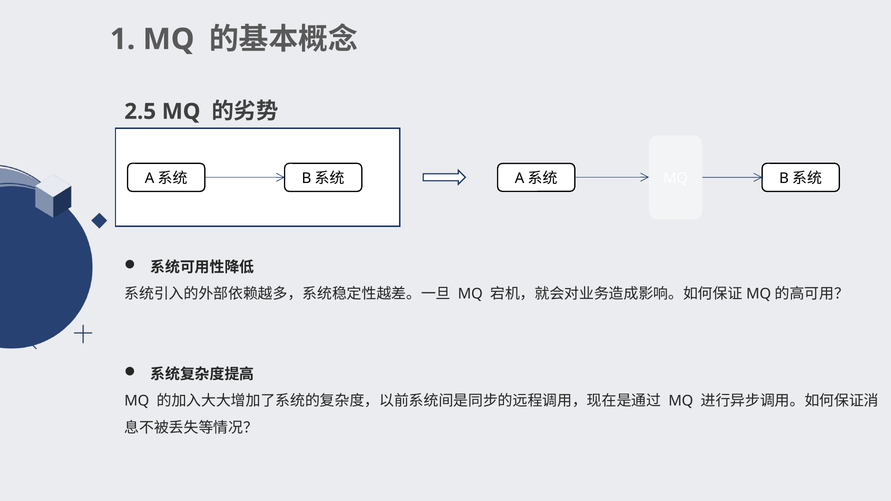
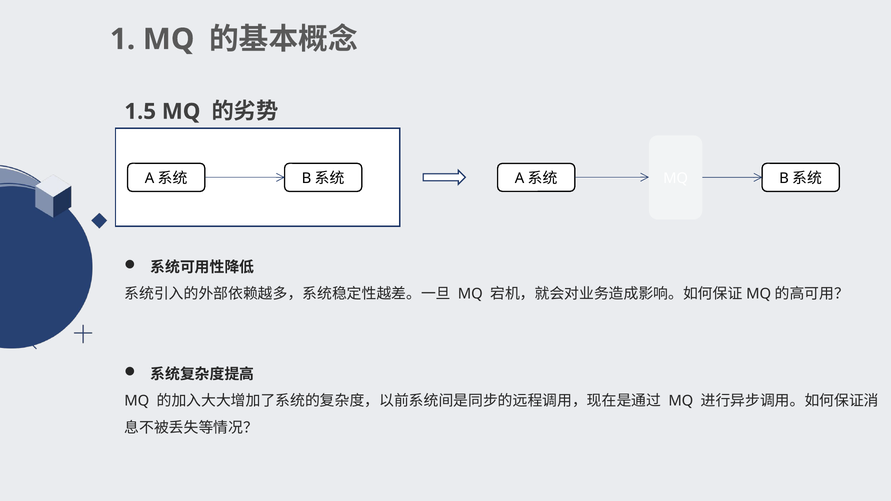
2.5: 2.5 -> 1.5 (140, 112)
